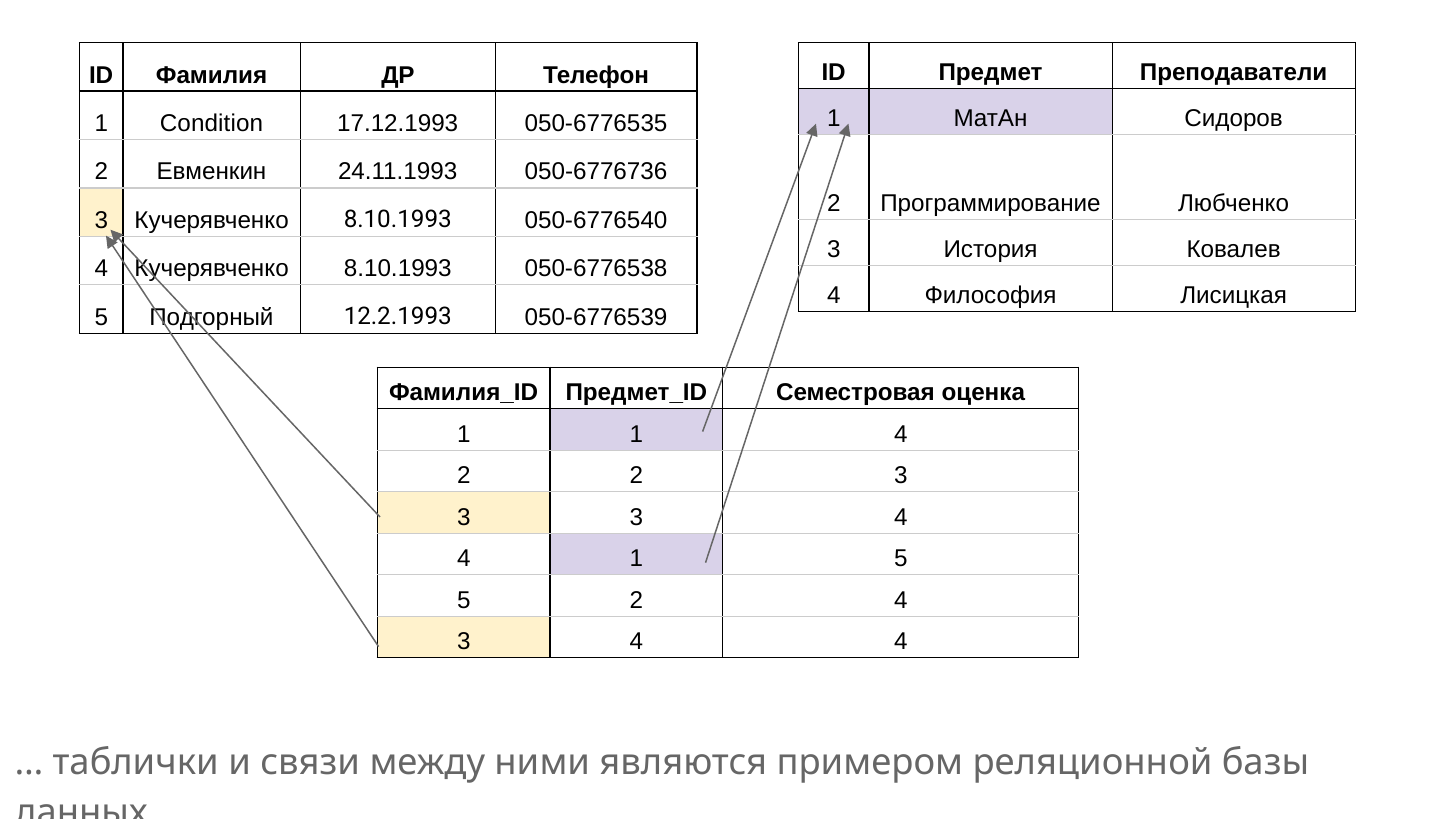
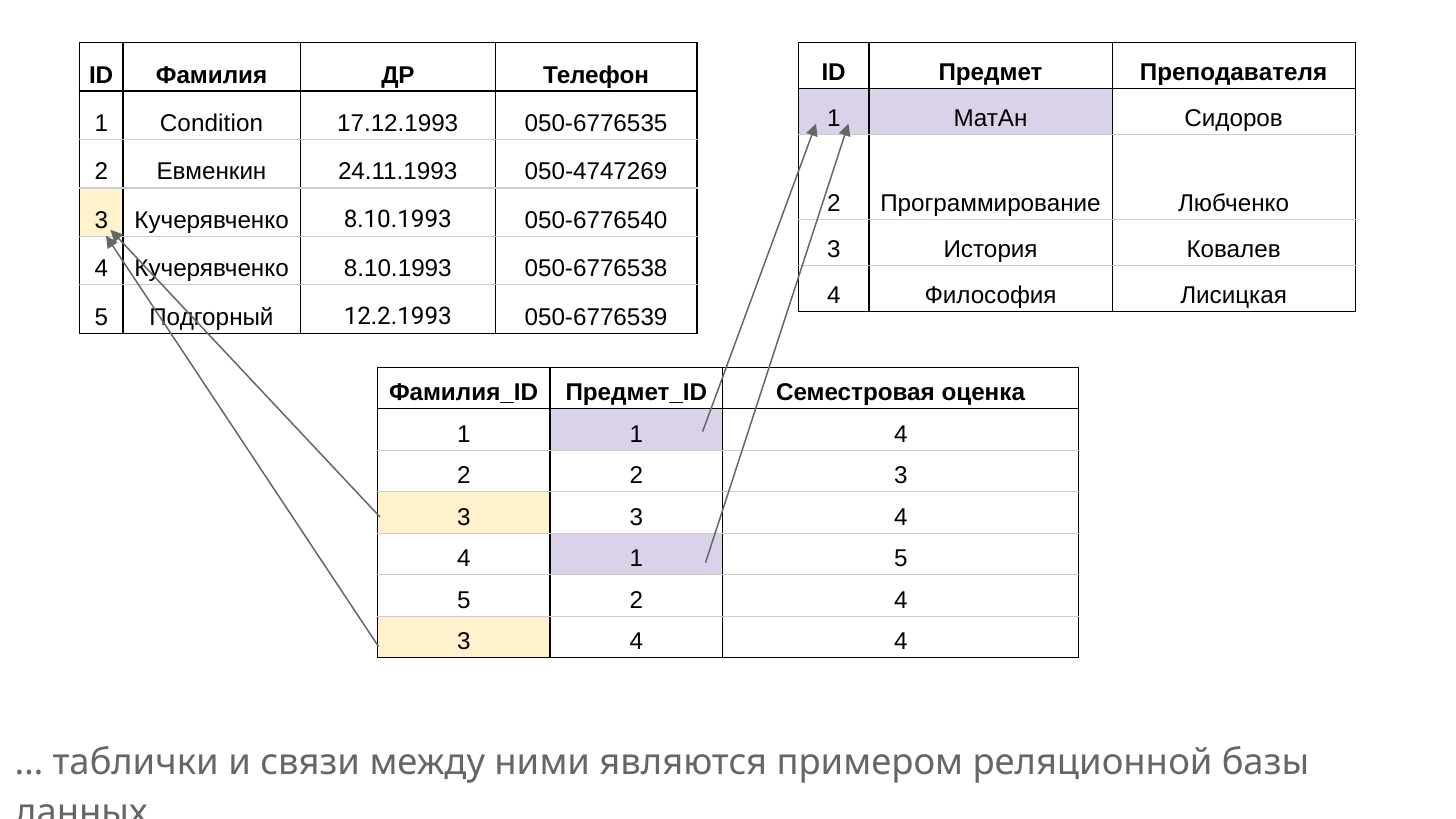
Преподаватели: Преподаватели -> Преподавателя (1234, 73)
050-6776736: 050-6776736 -> 050-4747269 (596, 172)
